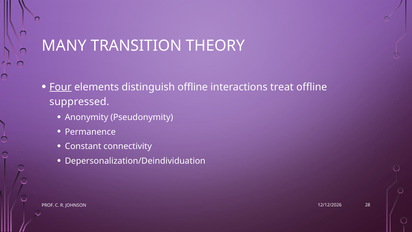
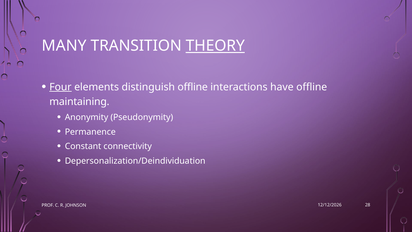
THEORY underline: none -> present (215, 46)
treat: treat -> have (282, 87)
suppressed: suppressed -> maintaining (79, 102)
